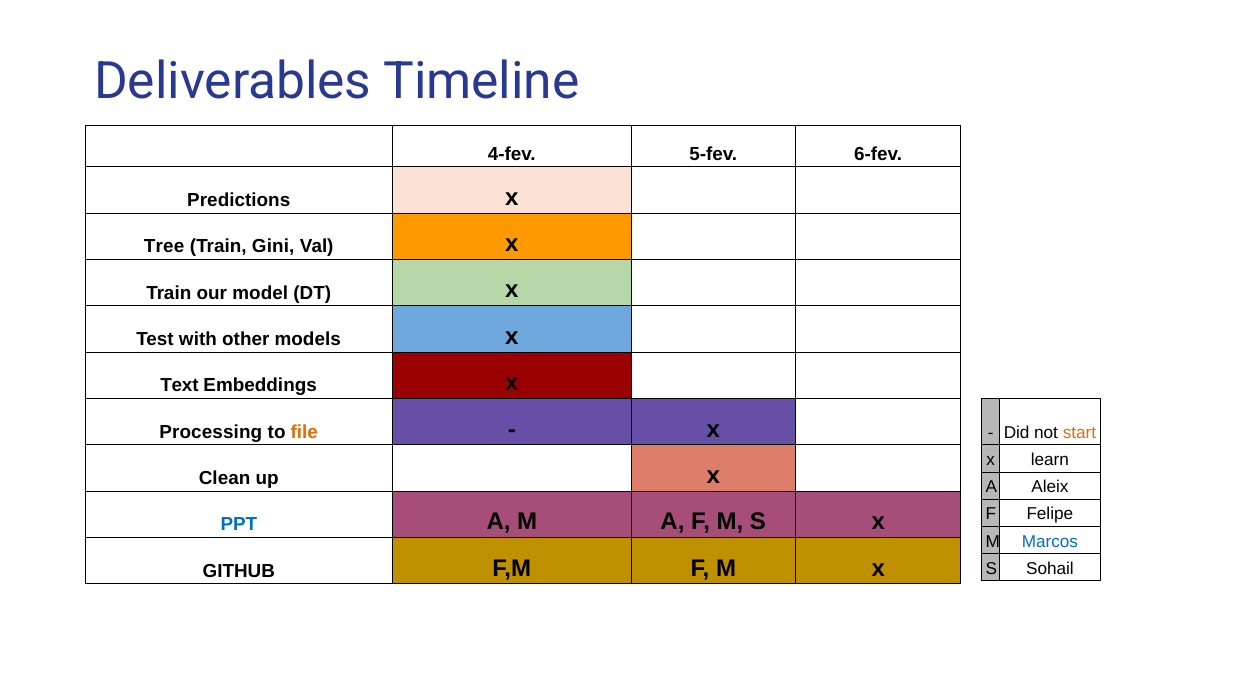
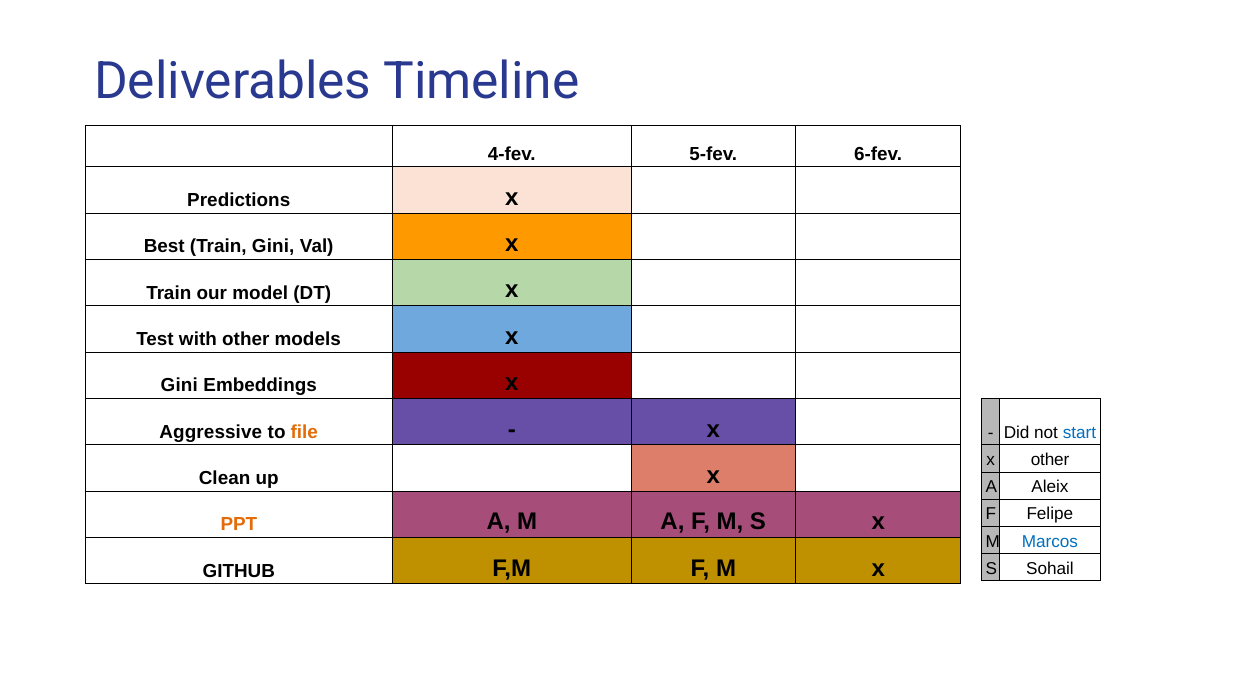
Tree: Tree -> Best (164, 247)
Text: Text -> Gini (179, 386)
Processing: Processing -> Aggressive (211, 432)
start colour: orange -> blue (1079, 433)
x learn: learn -> other (1050, 460)
PPT colour: blue -> orange (239, 525)
